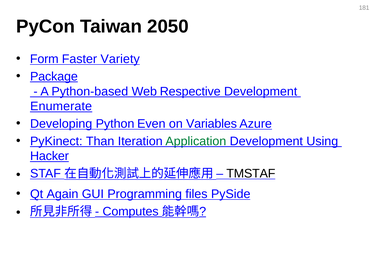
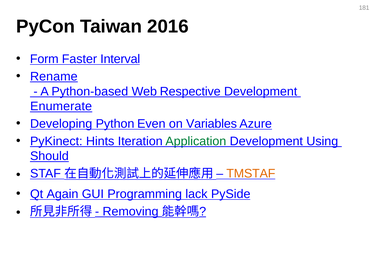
2050: 2050 -> 2016 (168, 26)
Variety: Variety -> Interval (120, 59)
Package: Package -> Rename (54, 76)
Than: Than -> Hints (100, 141)
Hacker: Hacker -> Should (49, 156)
TMSTAF colour: black -> orange (251, 173)
files: files -> lack (196, 194)
Computes: Computes -> Removing (131, 211)
